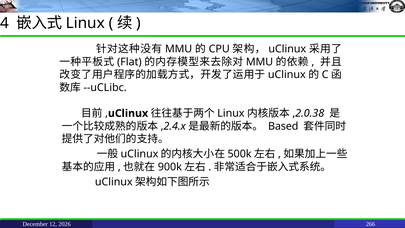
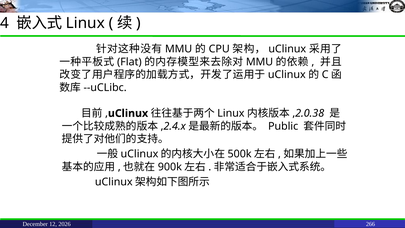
Based: Based -> Public (283, 126)
